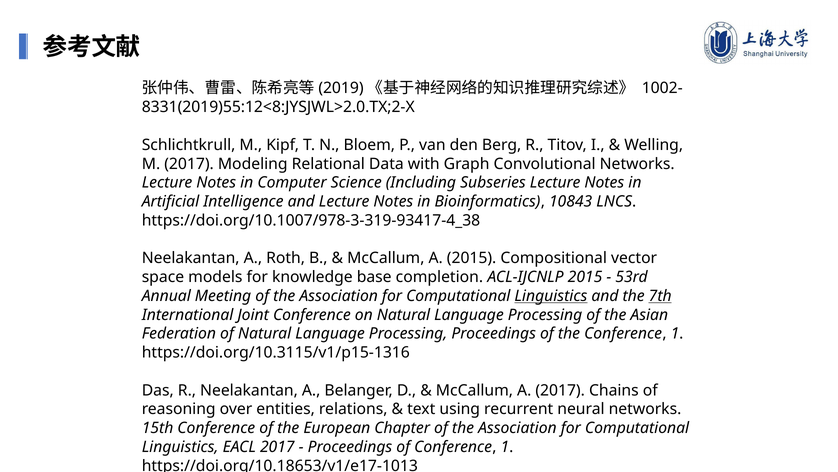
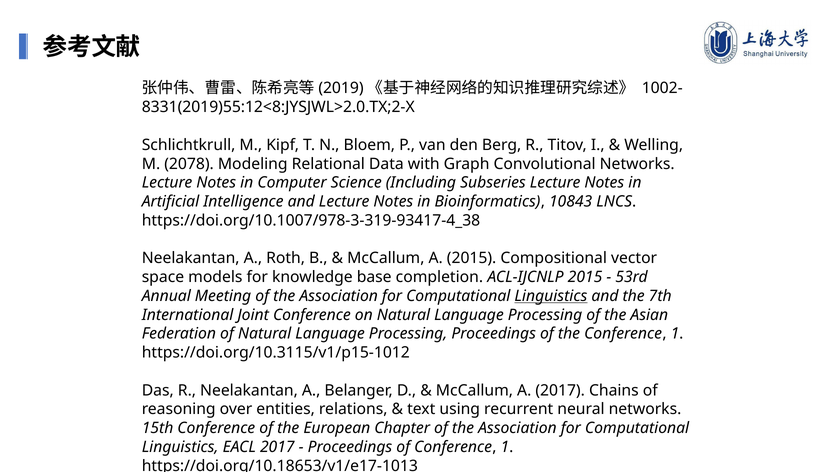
M 2017: 2017 -> 2078 (189, 164)
7th underline: present -> none (660, 296)
https://doi.org/10.3115/v1/p15-1316: https://doi.org/10.3115/v1/p15-1316 -> https://doi.org/10.3115/v1/p15-1012 (276, 352)
